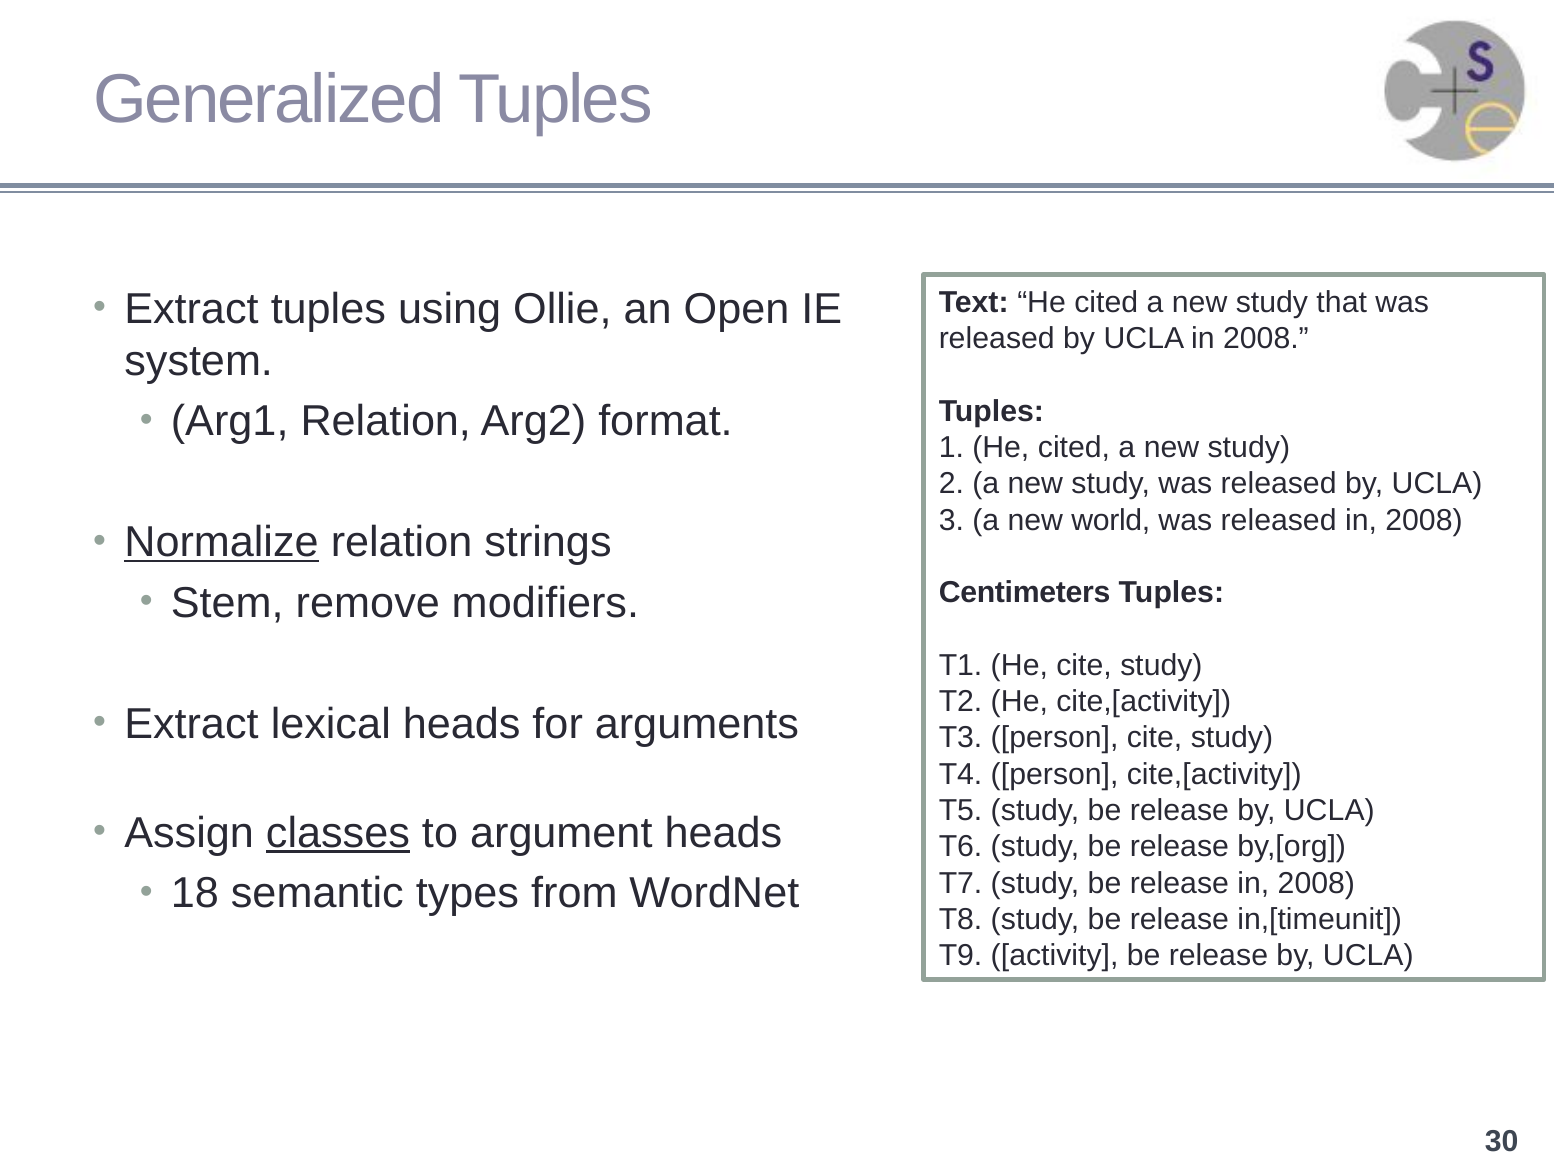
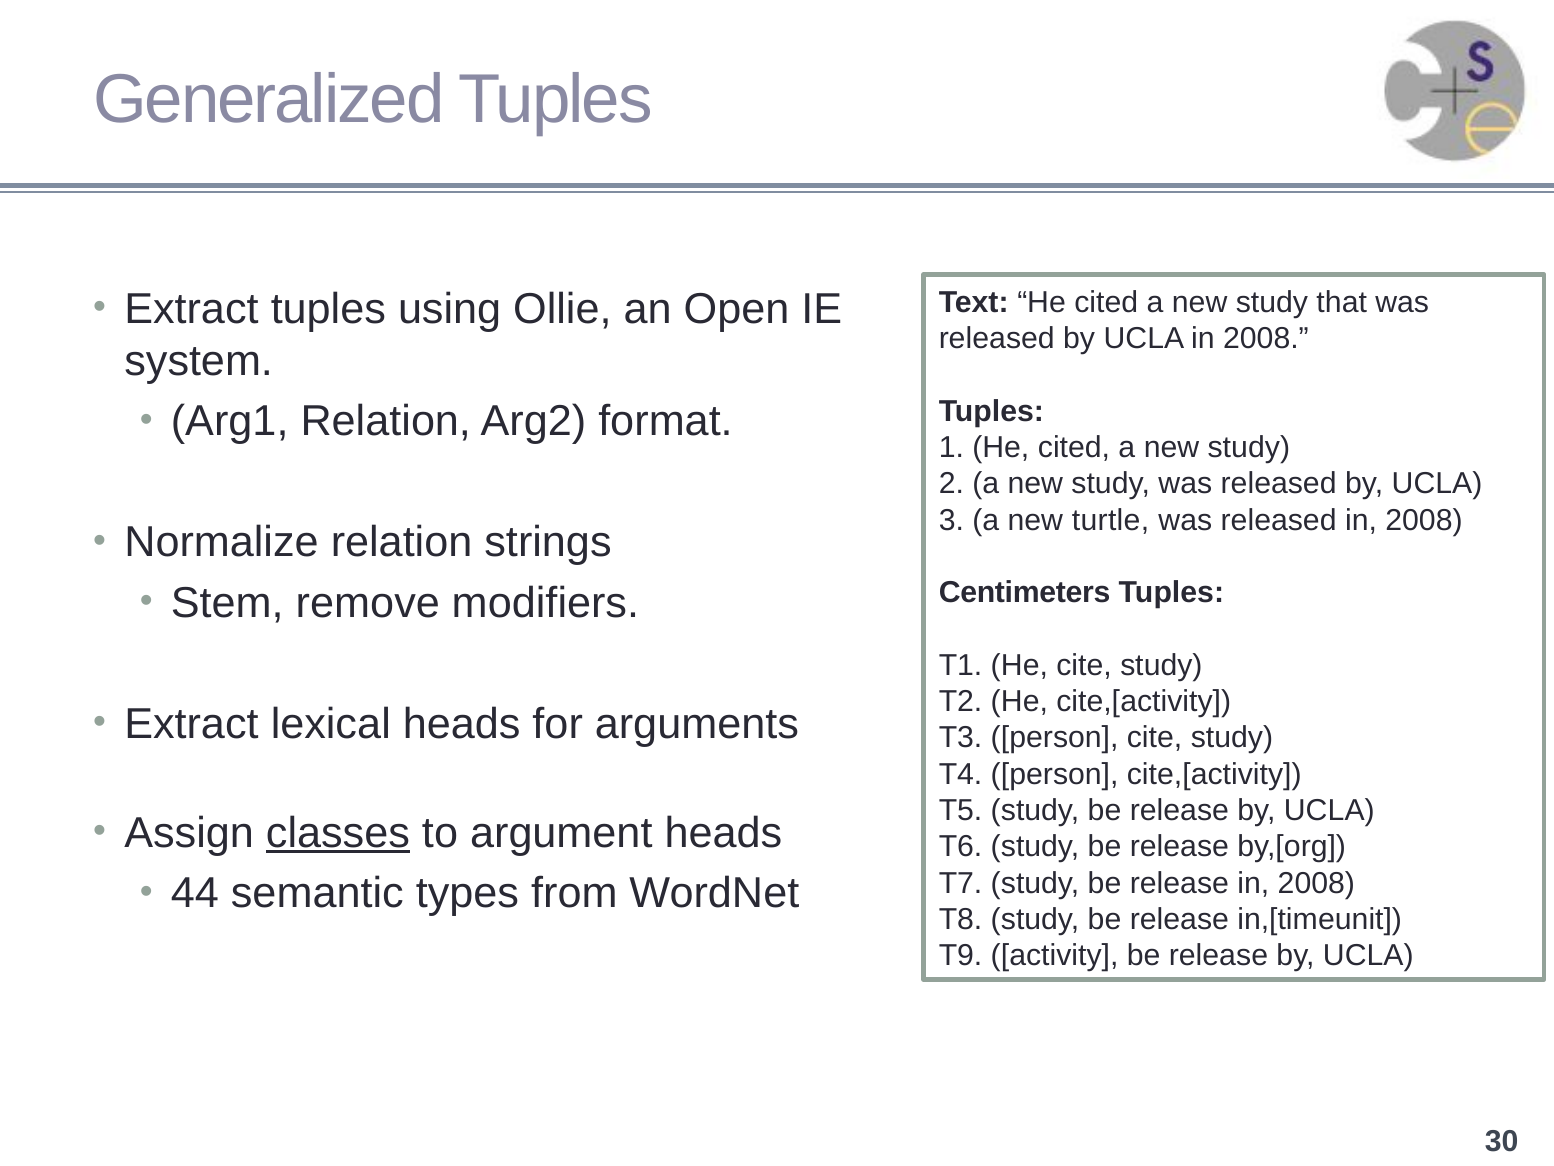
world: world -> turtle (1111, 520)
Normalize underline: present -> none (222, 542)
18: 18 -> 44 (195, 893)
